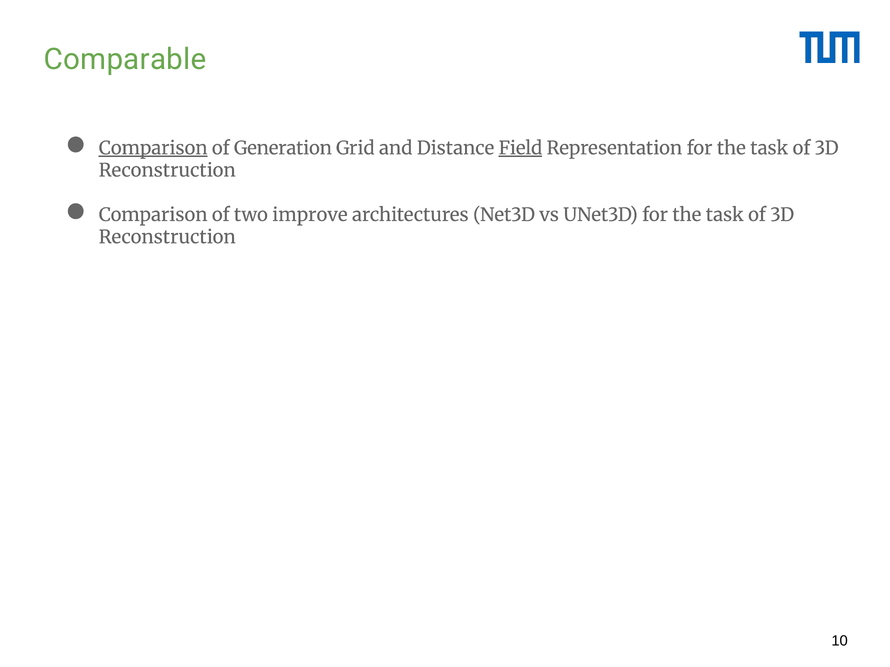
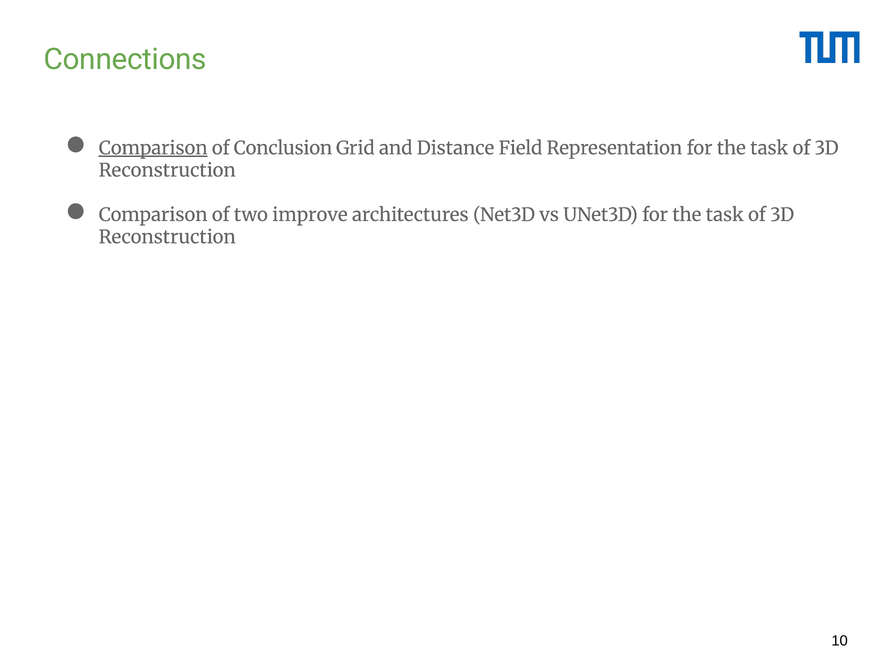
Comparable: Comparable -> Connections (125, 60)
Generation: Generation -> Conclusion (283, 148)
Field underline: present -> none (520, 148)
